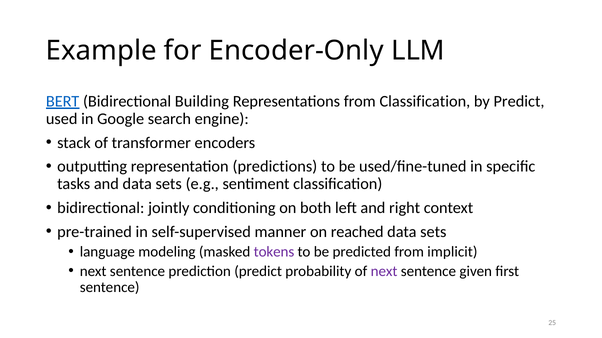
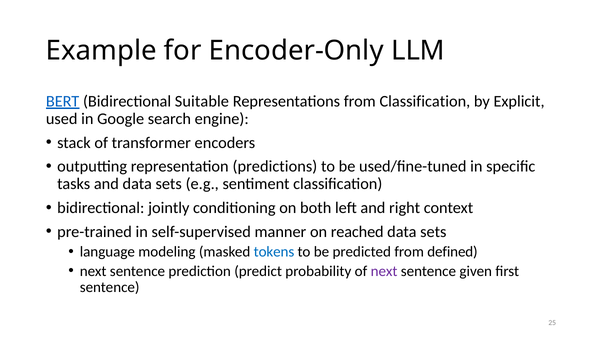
Building: Building -> Suitable (202, 101)
by Predict: Predict -> Explicit (519, 101)
tokens colour: purple -> blue (274, 252)
implicit: implicit -> defined (453, 252)
